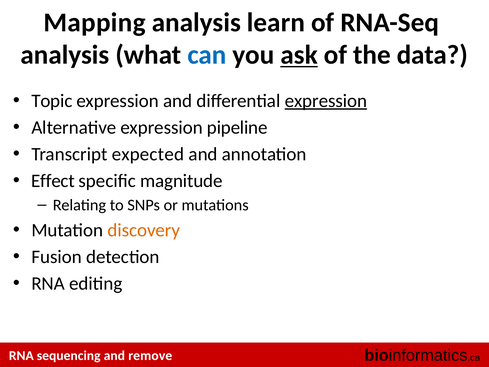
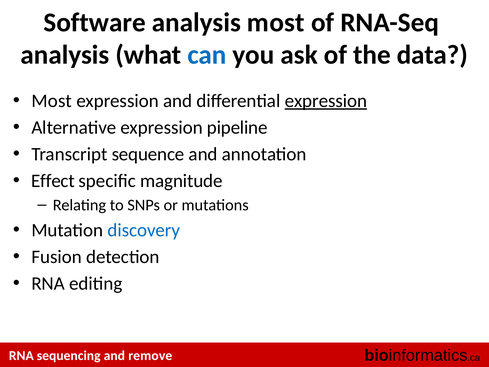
Mapping: Mapping -> Software (95, 22)
analysis learn: learn -> most (276, 22)
ask underline: present -> none (299, 55)
Topic: Topic -> Most (52, 101)
expected: expected -> sequence (148, 154)
discovery colour: orange -> blue (144, 230)
